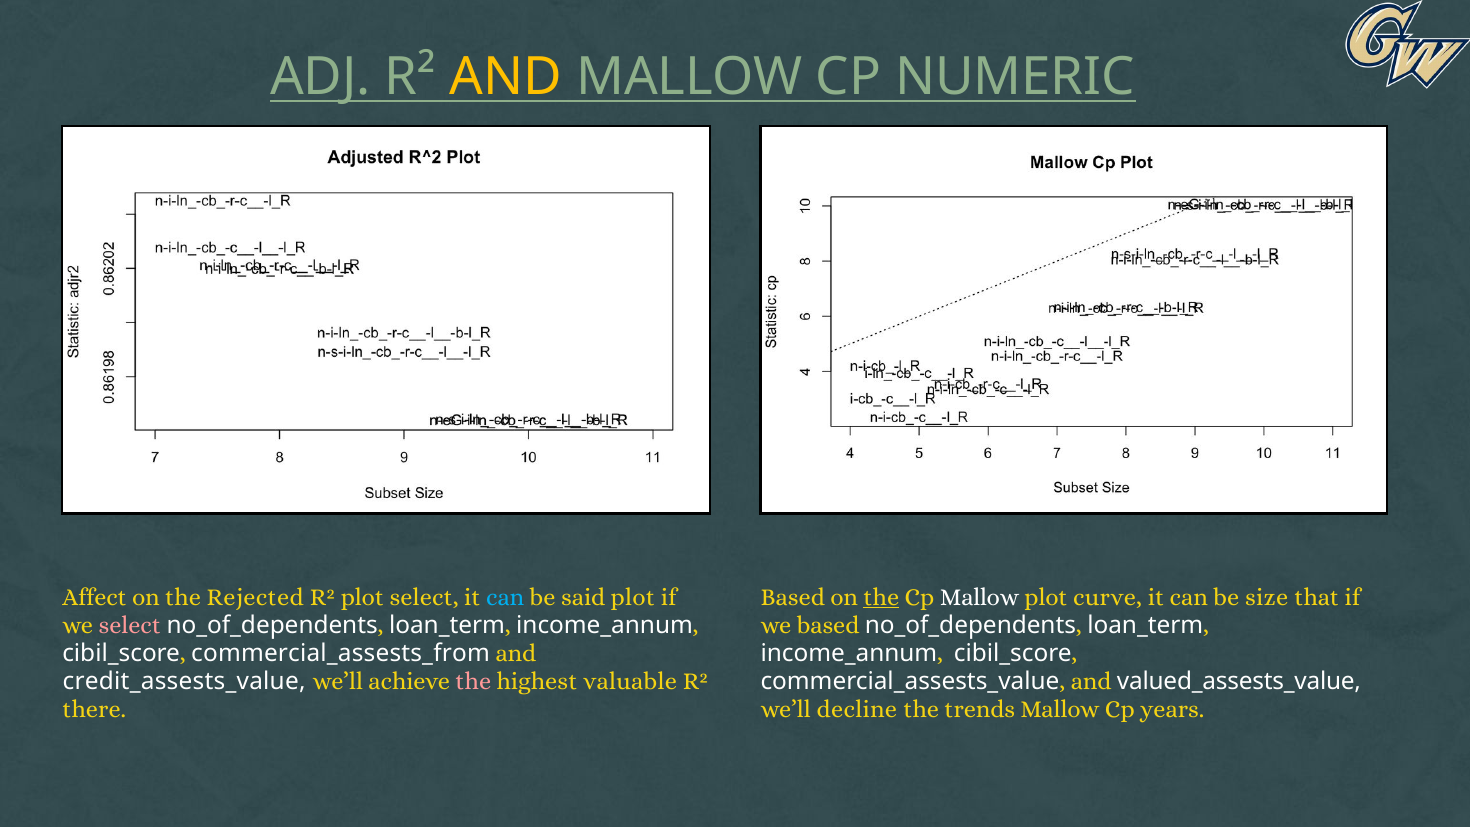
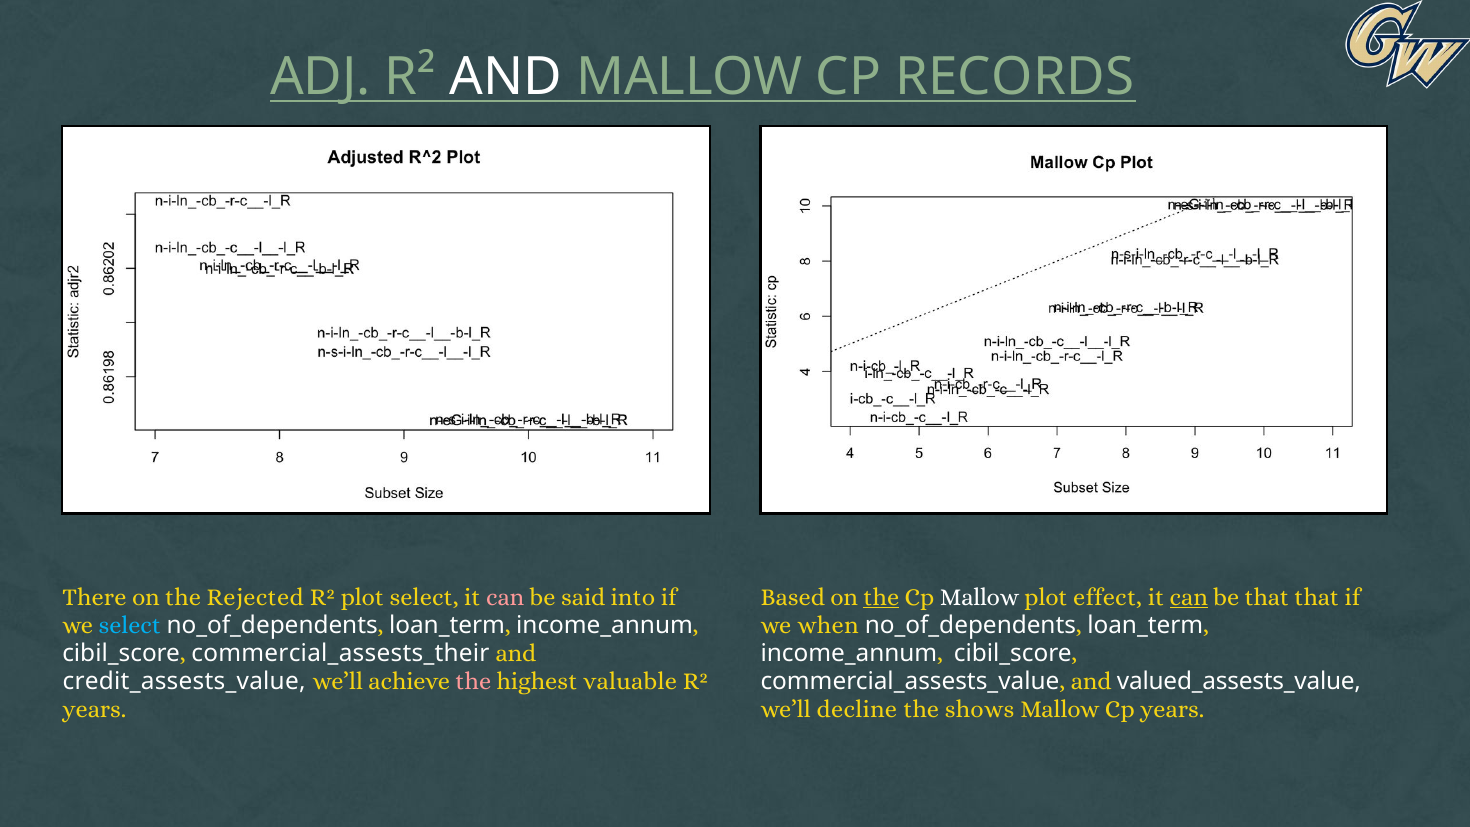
AND colour: yellow -> white (506, 77)
NUMERIC: NUMERIC -> RECORDS (1015, 77)
Affect: Affect -> There (94, 597)
can colour: light blue -> pink (505, 597)
said plot: plot -> into (633, 597)
curve: curve -> effect (1108, 597)
can underline: none -> present (1189, 597)
be size: size -> that (1267, 597)
select colour: pink -> light blue (130, 625)
we based: based -> when (828, 625)
commercial_assests_from: commercial_assests_from -> commercial_assests_their (340, 653)
there: there -> years (94, 709)
trends: trends -> shows (980, 709)
